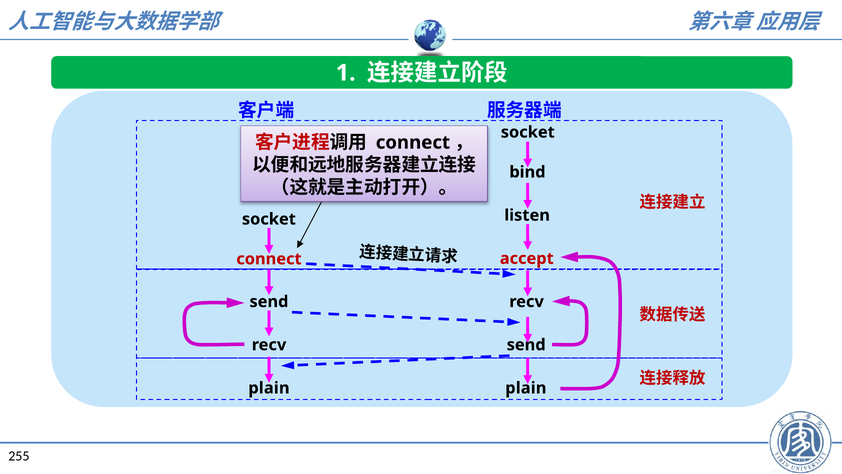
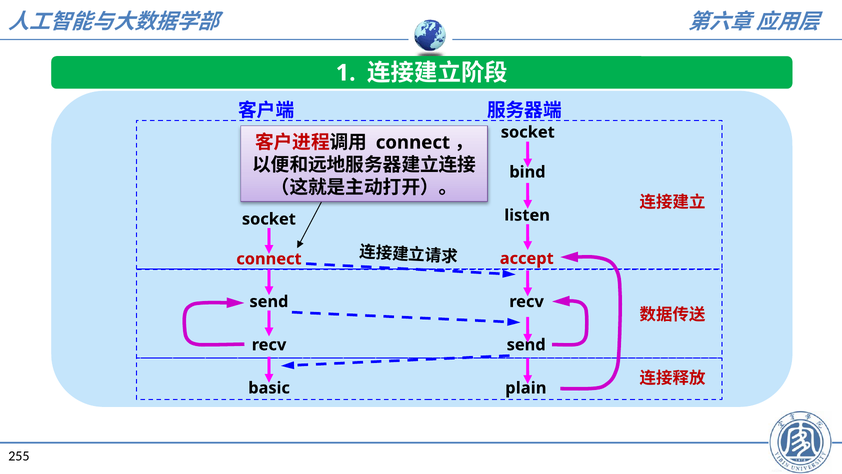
plain: plain -> basic (269, 388)
